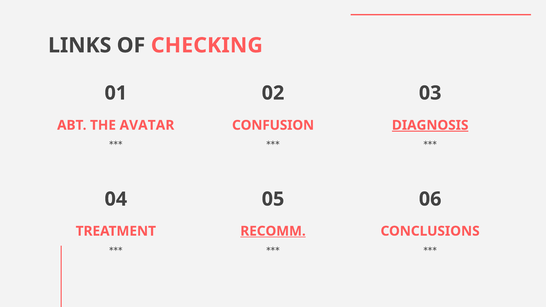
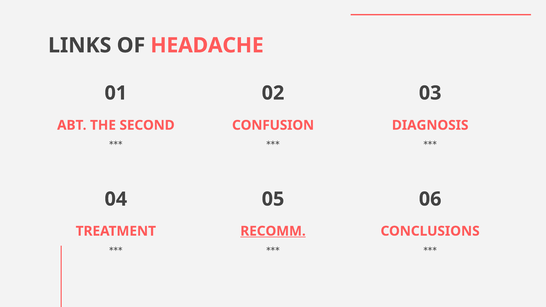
CHECKING: CHECKING -> HEADACHE (207, 45)
AVATAR: AVATAR -> SECOND (147, 125)
DIAGNOSIS underline: present -> none (430, 125)
